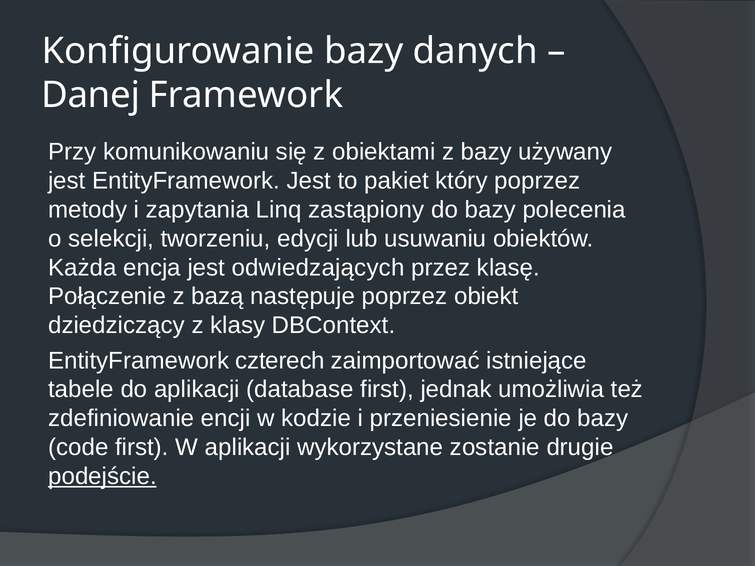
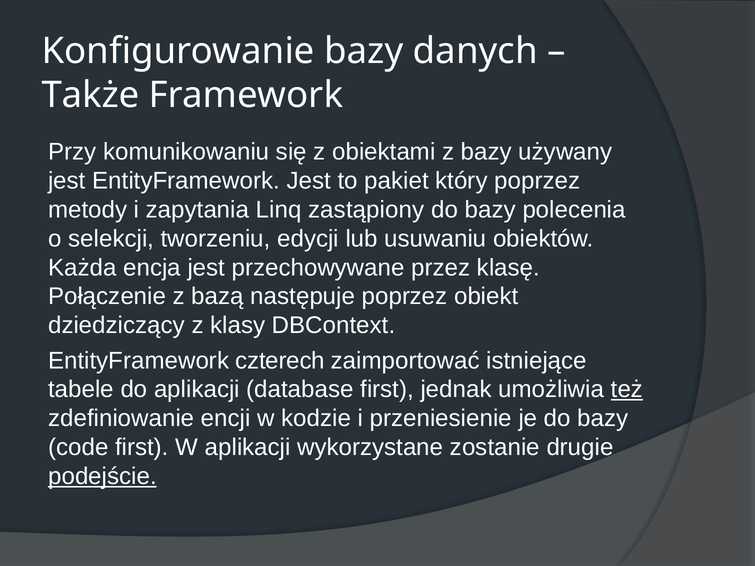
Danej: Danej -> Także (90, 95)
odwiedzających: odwiedzających -> przechowywane (318, 268)
też underline: none -> present (627, 390)
